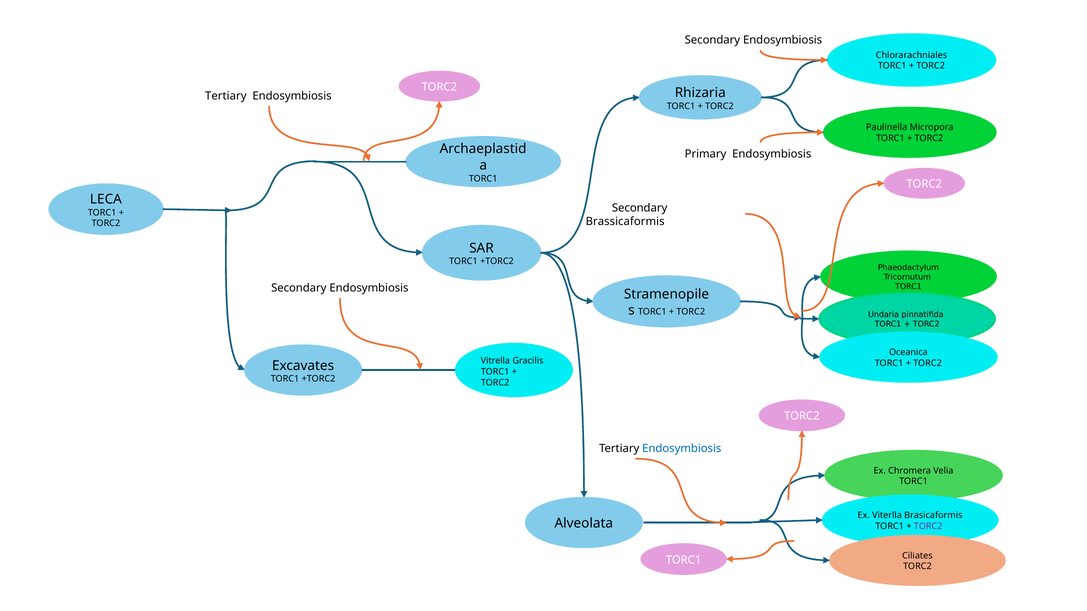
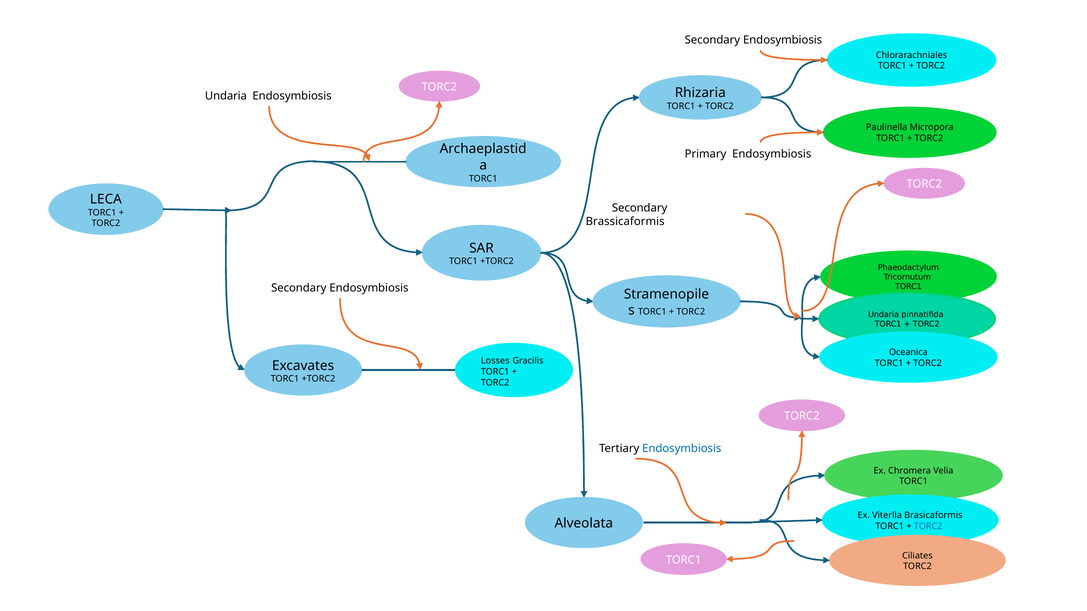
Tertiary: Tertiary -> Undaria (226, 96)
Vitrella: Vitrella -> Losses (495, 361)
TORC2 colour: purple -> blue (928, 526)
